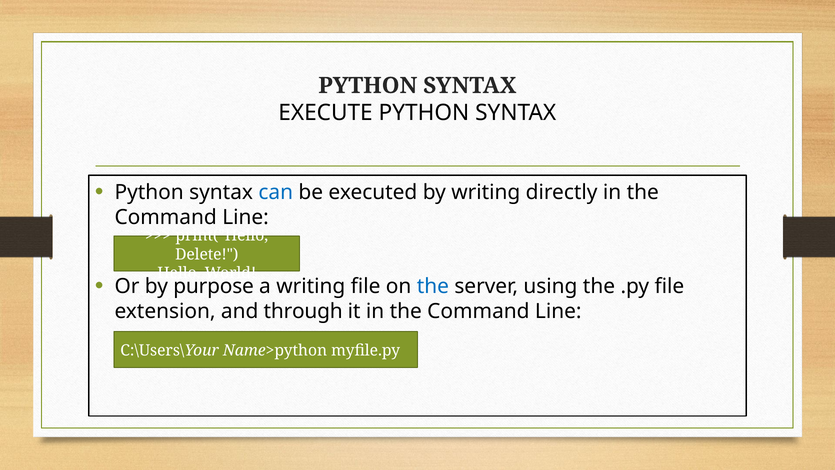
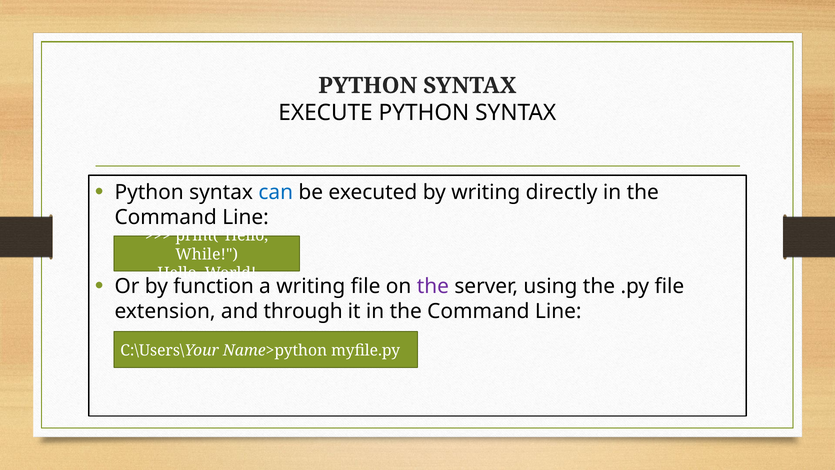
Delete: Delete -> While (207, 254)
purpose: purpose -> function (214, 286)
the colour: blue -> purple (433, 286)
